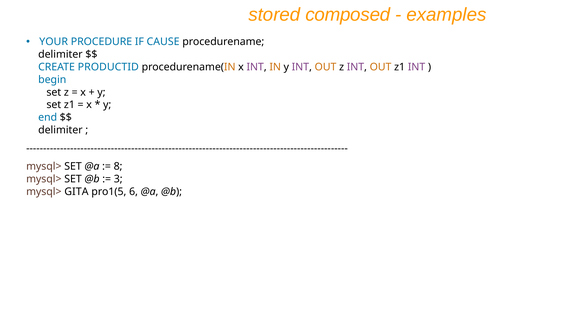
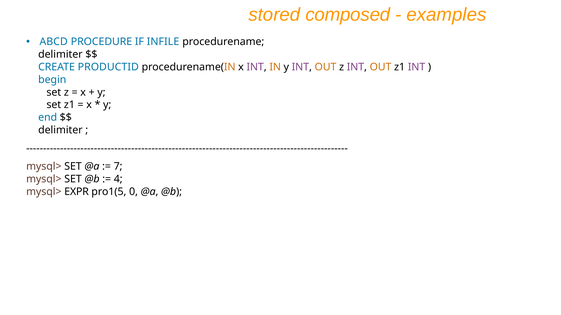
YOUR: YOUR -> ABCD (54, 42)
CAUSE: CAUSE -> INFILE (163, 42)
8: 8 -> 7 (118, 167)
3: 3 -> 4 (118, 179)
GITA: GITA -> EXPR (77, 192)
6: 6 -> 0 (134, 192)
